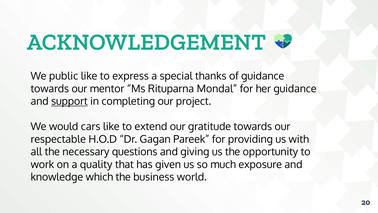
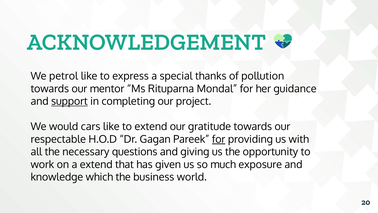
public: public -> petrol (64, 76)
of guidance: guidance -> pollution (263, 76)
for underline: none -> present (219, 139)
a quality: quality -> extend (96, 164)
